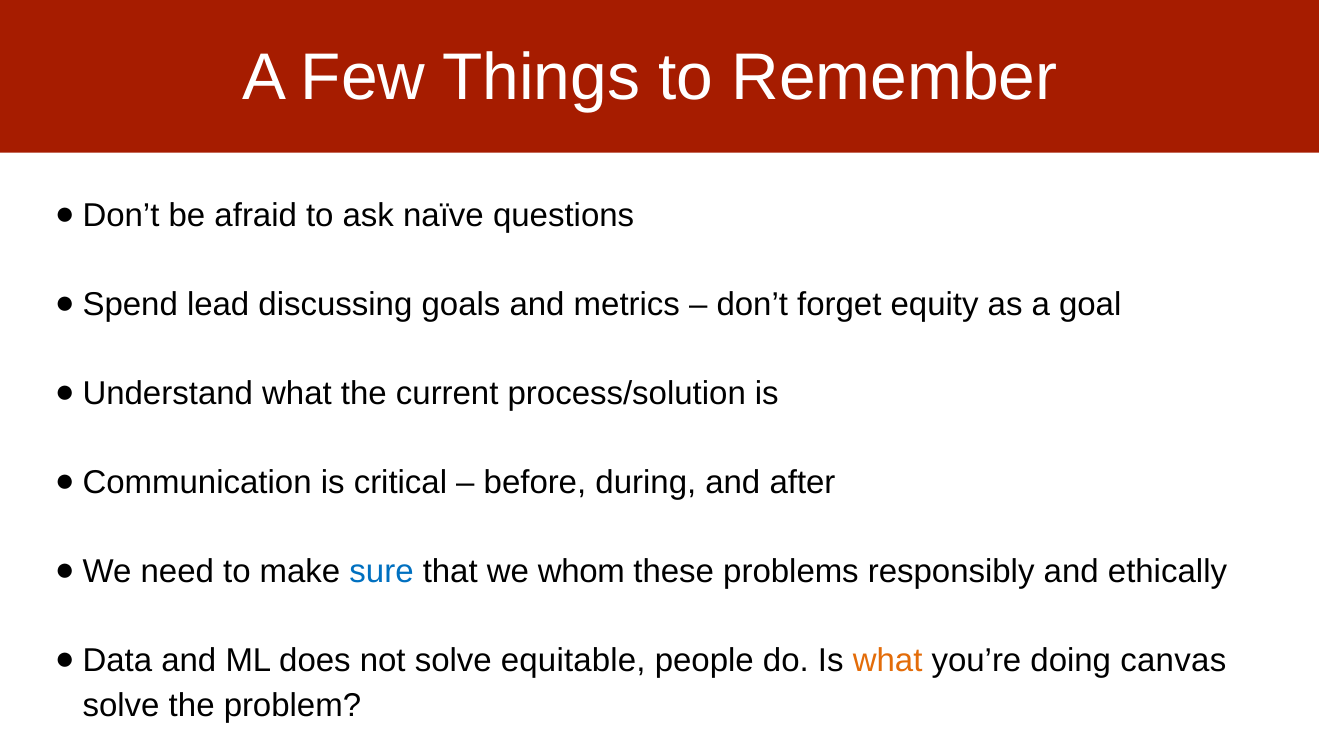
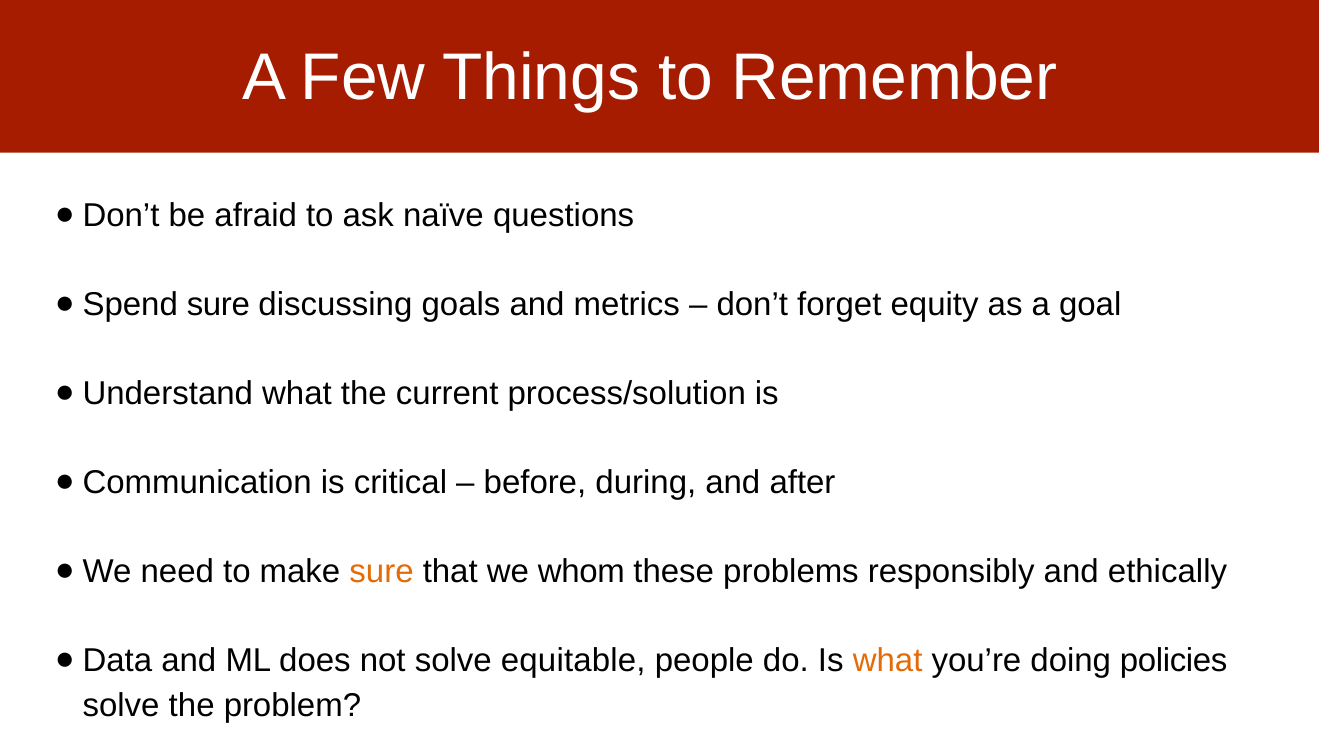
lead: lead -> sure (218, 305)
sure colour: blue -> orange (382, 572)
canvas: canvas -> policies (1174, 660)
